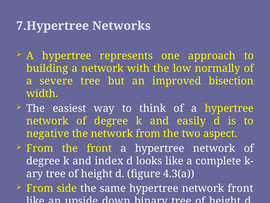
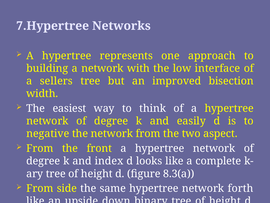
normally: normally -> interface (217, 68)
severe: severe -> sellers (56, 81)
4.3(a: 4.3(a -> 8.3(a (179, 173)
network front: front -> forth (241, 188)
